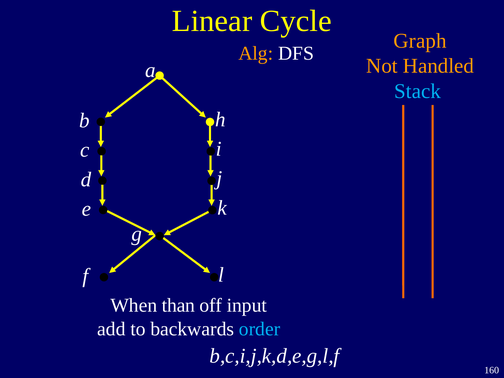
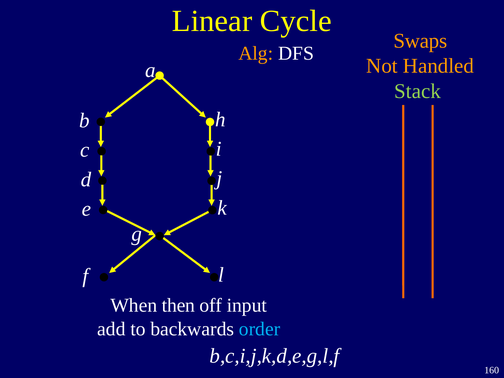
Graph: Graph -> Swaps (420, 41)
Stack colour: light blue -> light green (418, 91)
than: than -> then (178, 305)
